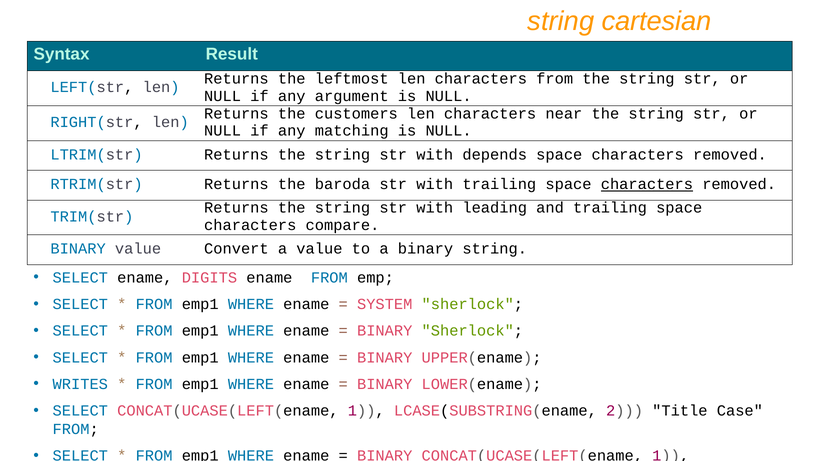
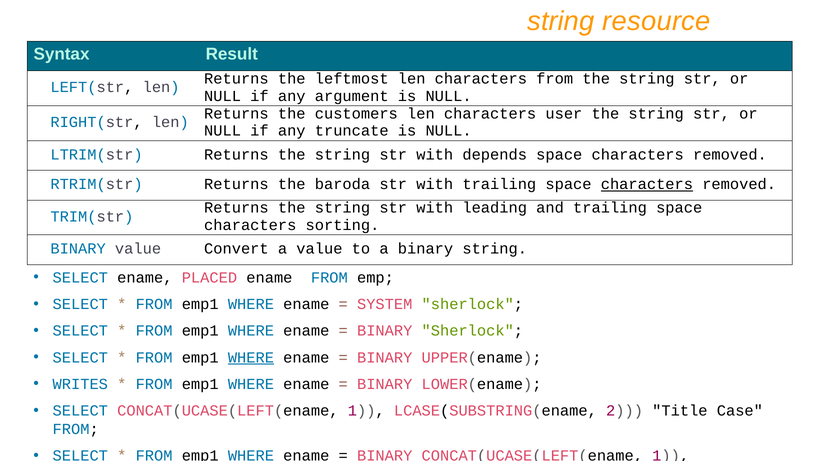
cartesian: cartesian -> resource (656, 21)
near: near -> user (564, 114)
matching: matching -> truncate (352, 131)
compare: compare -> sorting (342, 225)
DIGITS: DIGITS -> PLACED (209, 278)
WHERE underline: none -> present (251, 358)
